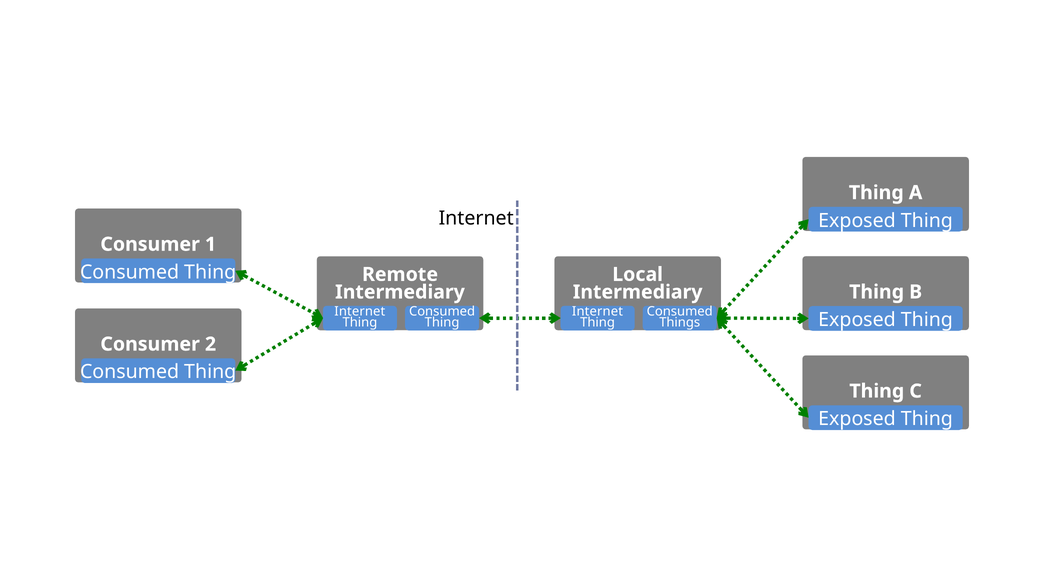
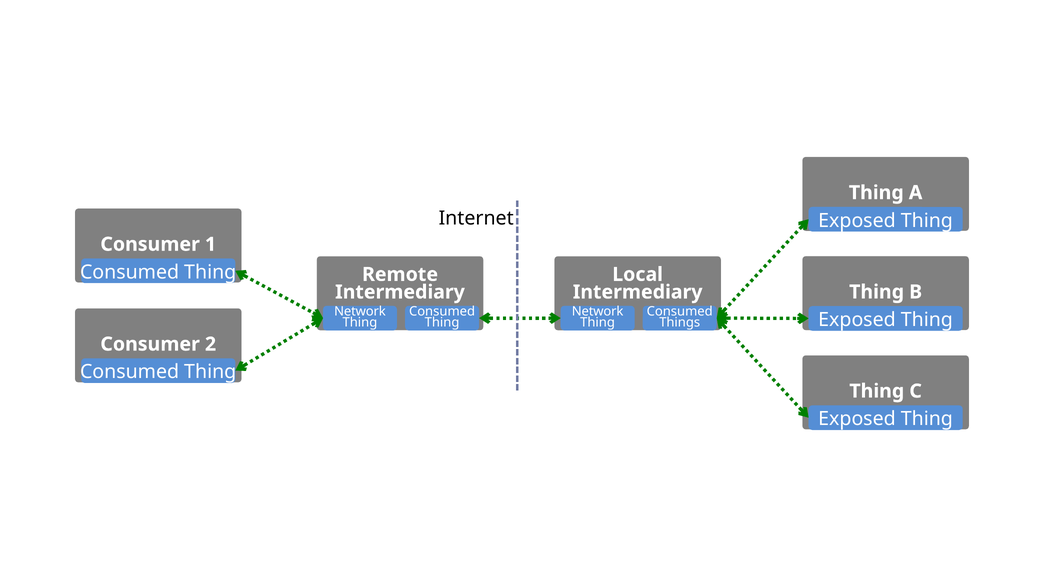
Internet: Internet -> Network (360, 312)
Internet: Internet -> Network (598, 312)
